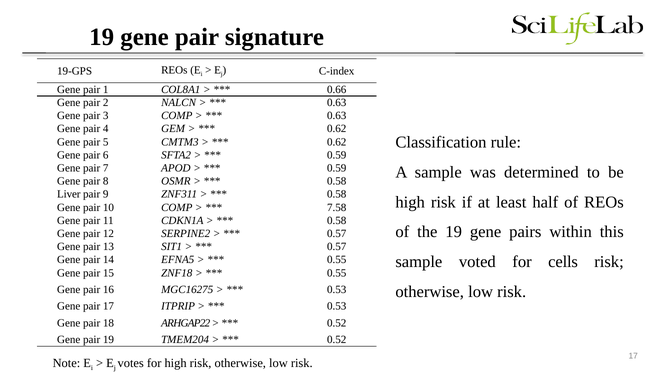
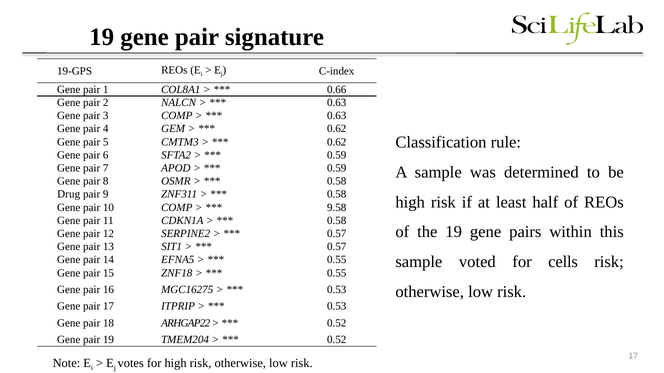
Liver: Liver -> Drug (69, 195)
7.58: 7.58 -> 9.58 (337, 208)
